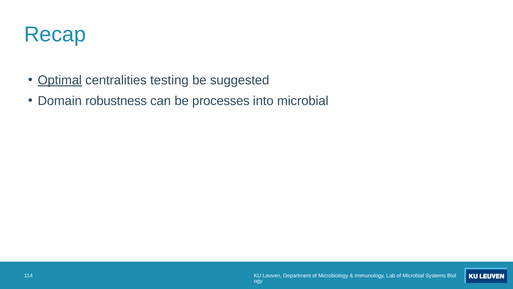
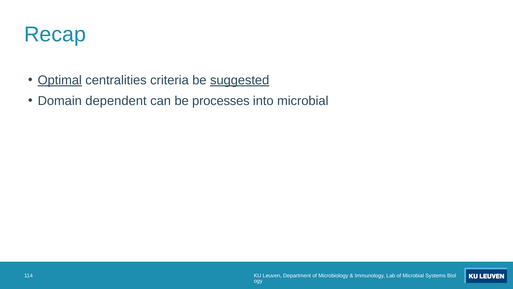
testing: testing -> criteria (169, 80)
suggested underline: none -> present (240, 80)
robustness: robustness -> dependent (116, 101)
